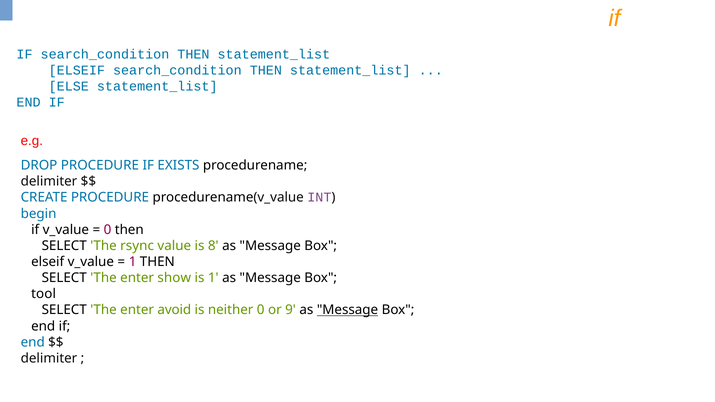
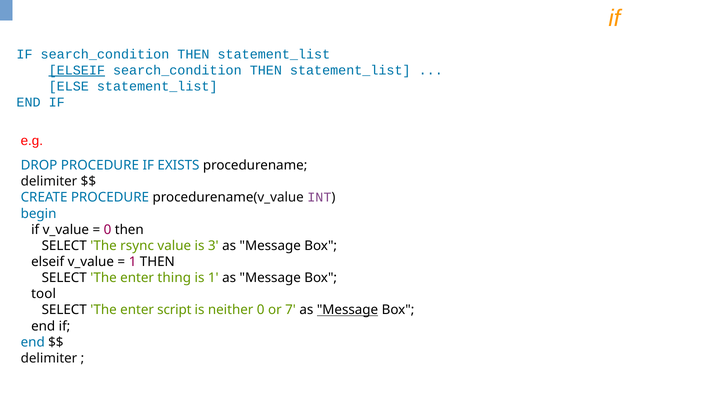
ELSEIF underline: none -> present (77, 70)
8: 8 -> 3 (213, 246)
show: show -> thing (174, 278)
avoid: avoid -> script (174, 310)
9: 9 -> 7 (290, 310)
